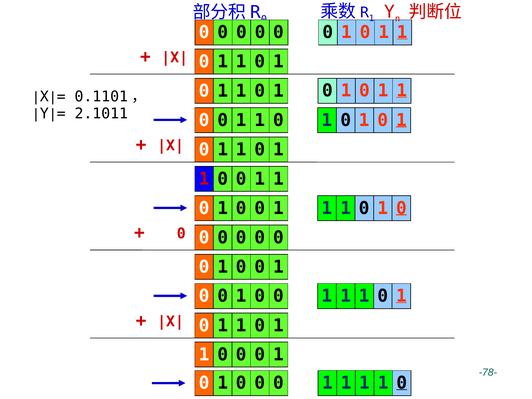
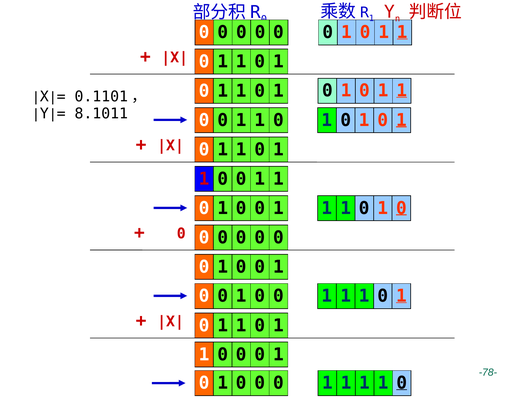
2.1011: 2.1011 -> 8.1011 (101, 114)
